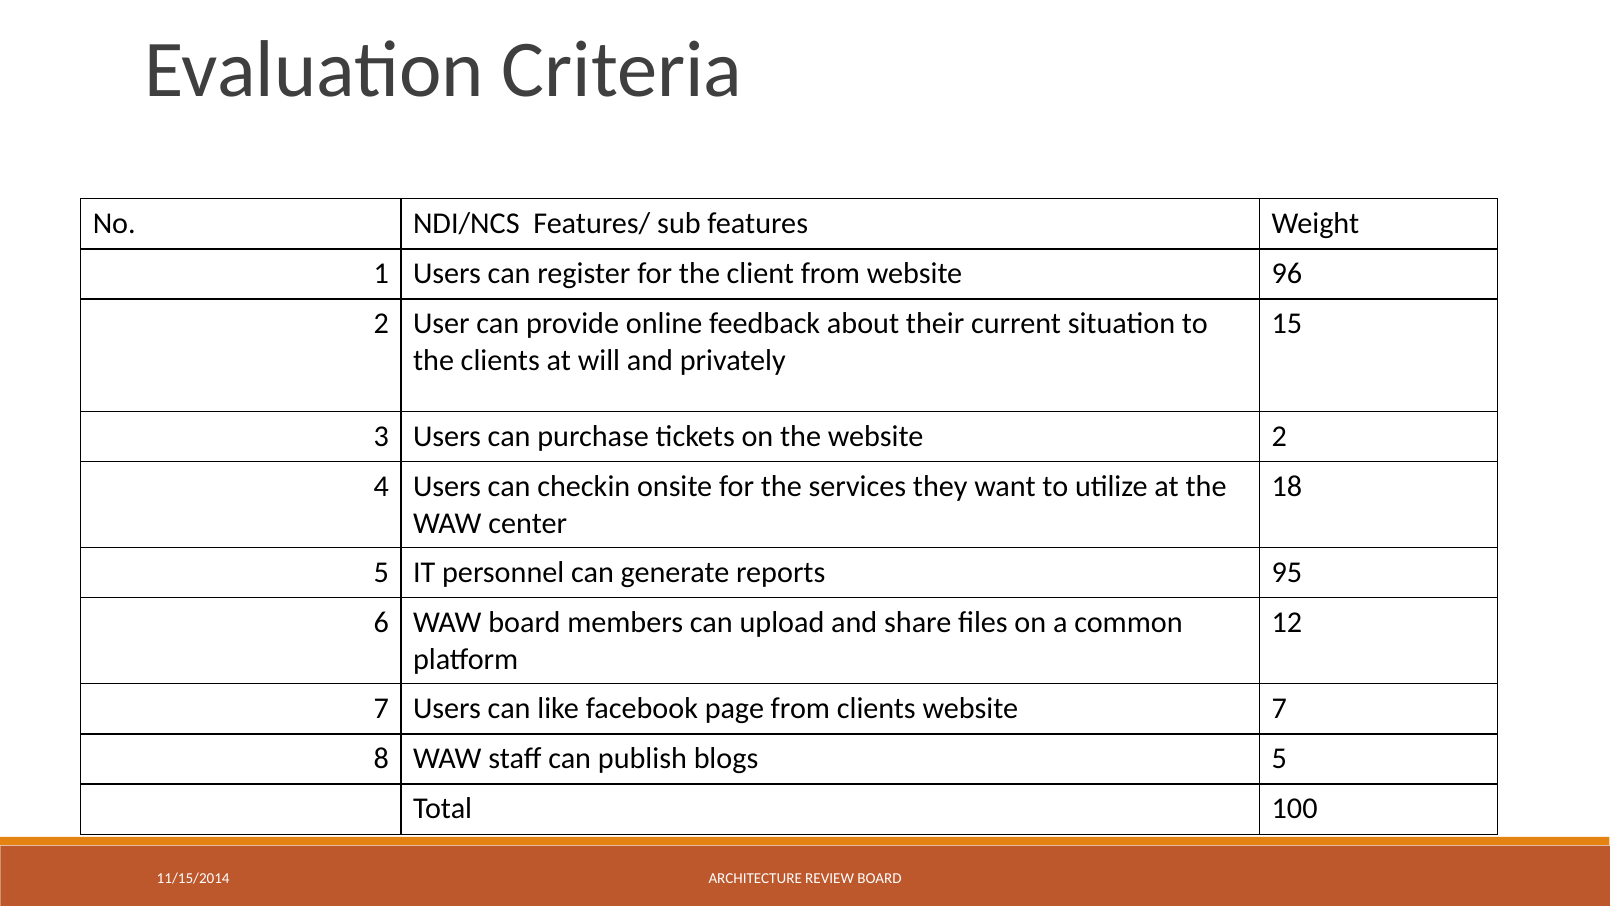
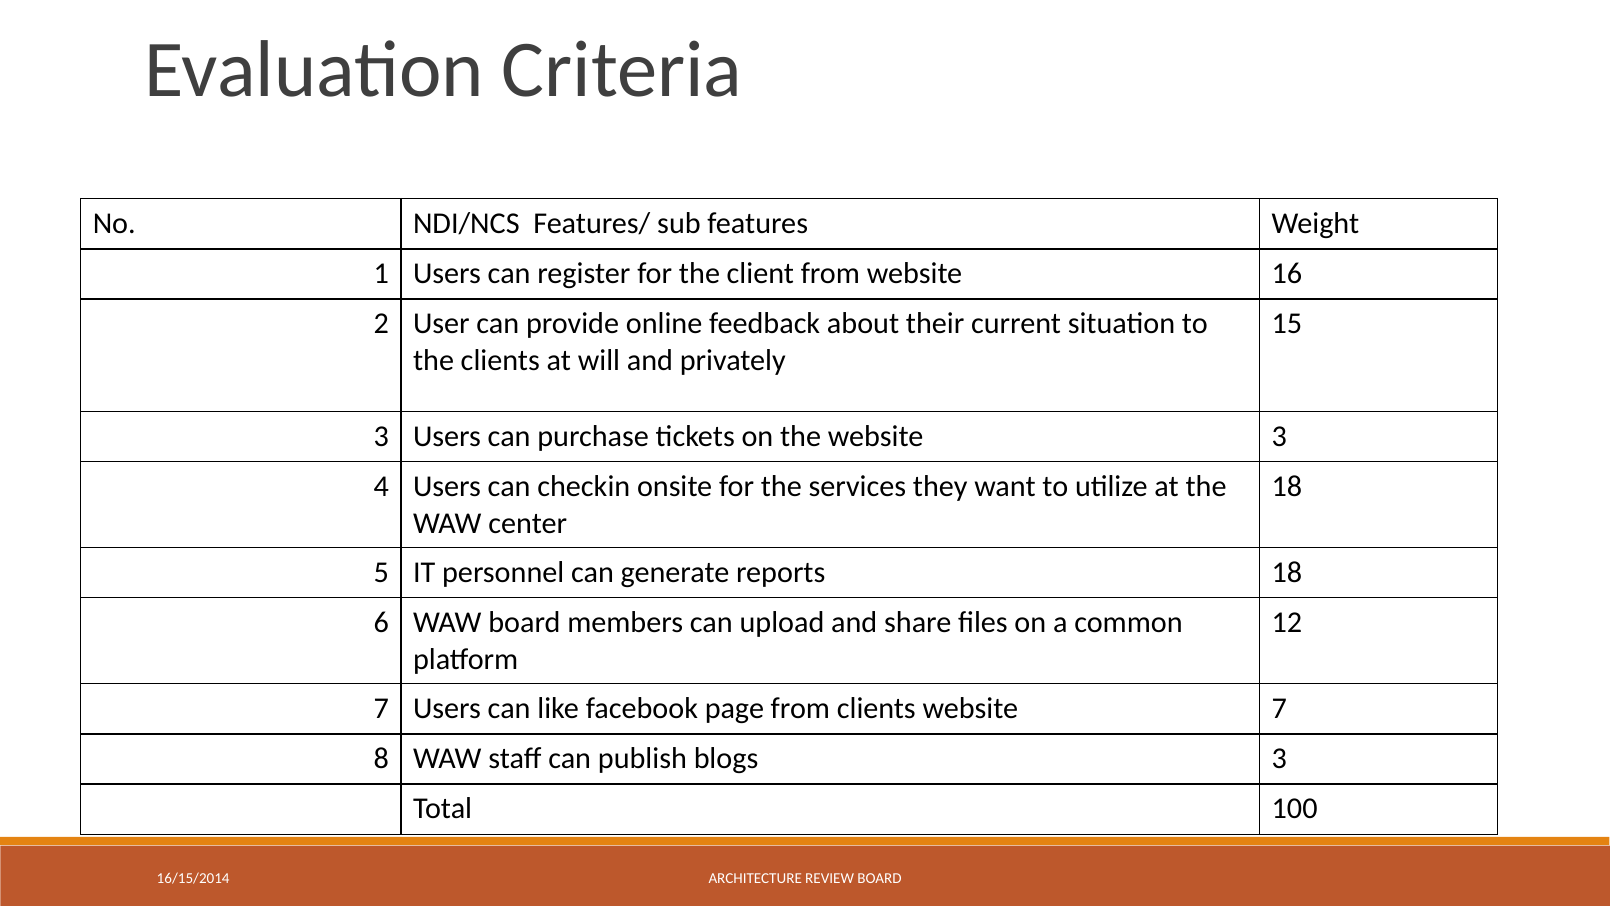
96: 96 -> 16 (1287, 274)
website 2: 2 -> 3 (1279, 436)
reports 95: 95 -> 18 (1287, 572)
blogs 5: 5 -> 3 (1279, 758)
11/15/2014: 11/15/2014 -> 16/15/2014 (193, 878)
